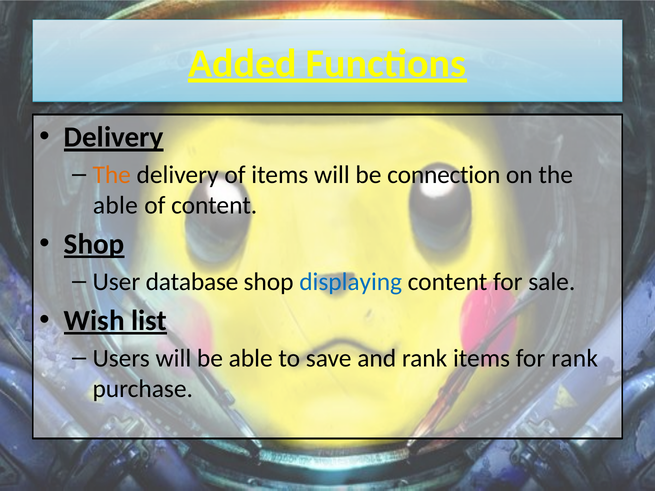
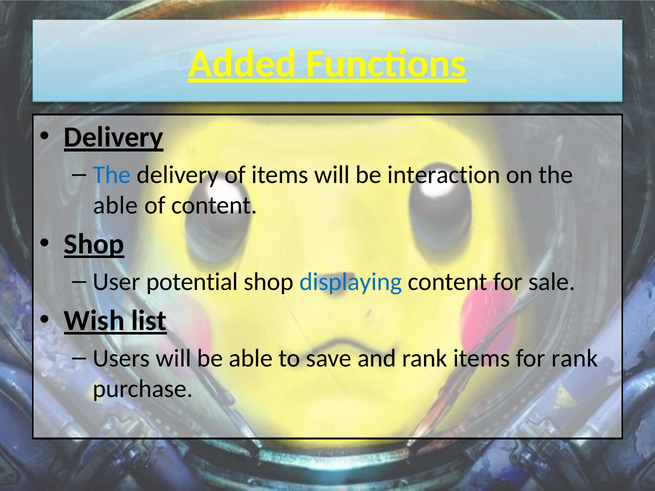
The colour: orange -> blue (112, 175)
connection: connection -> interaction (444, 175)
database: database -> potential (192, 282)
